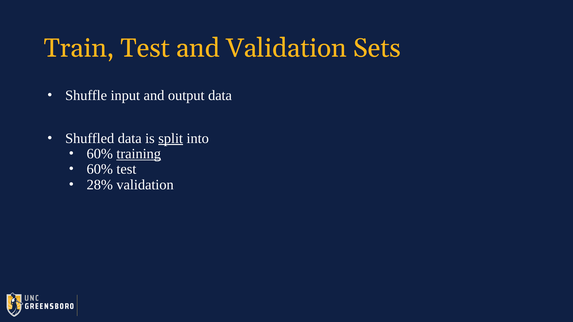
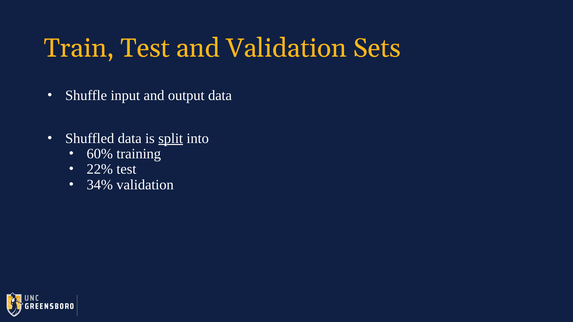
training underline: present -> none (139, 154)
60%: 60% -> 22% (100, 169)
28%: 28% -> 34% (100, 185)
